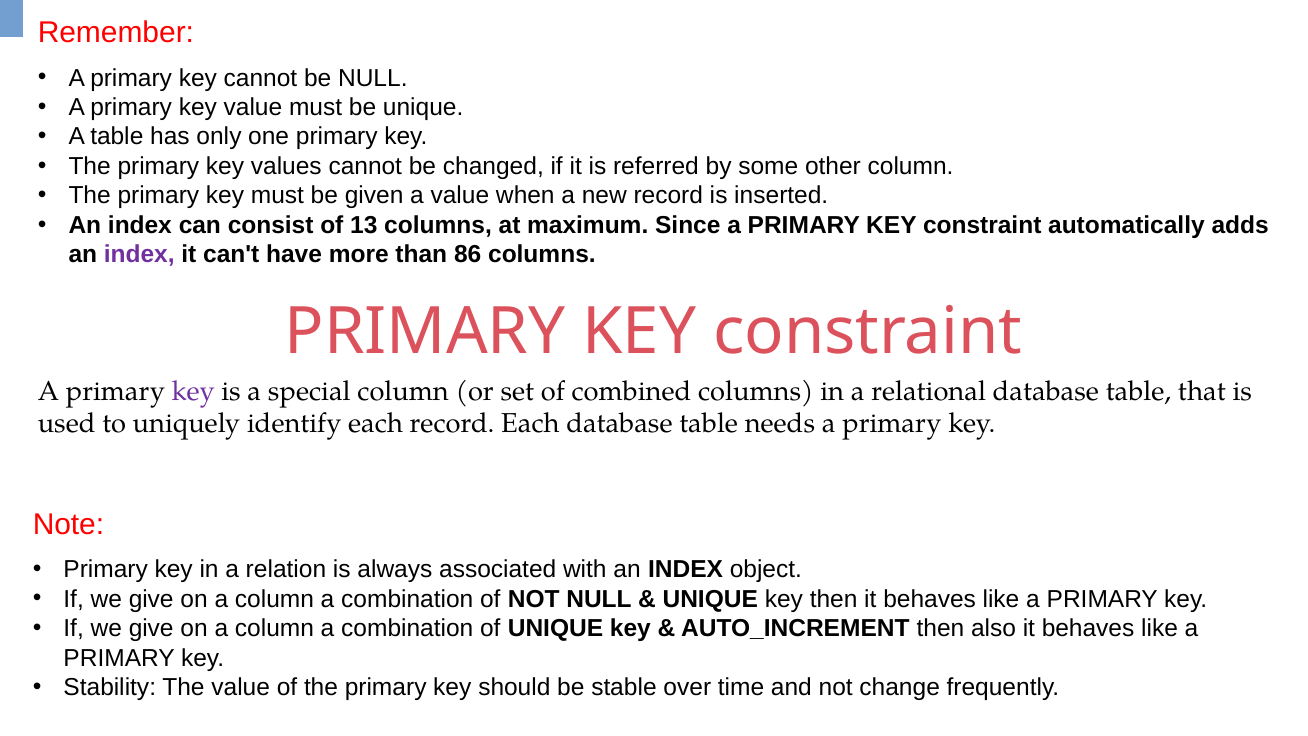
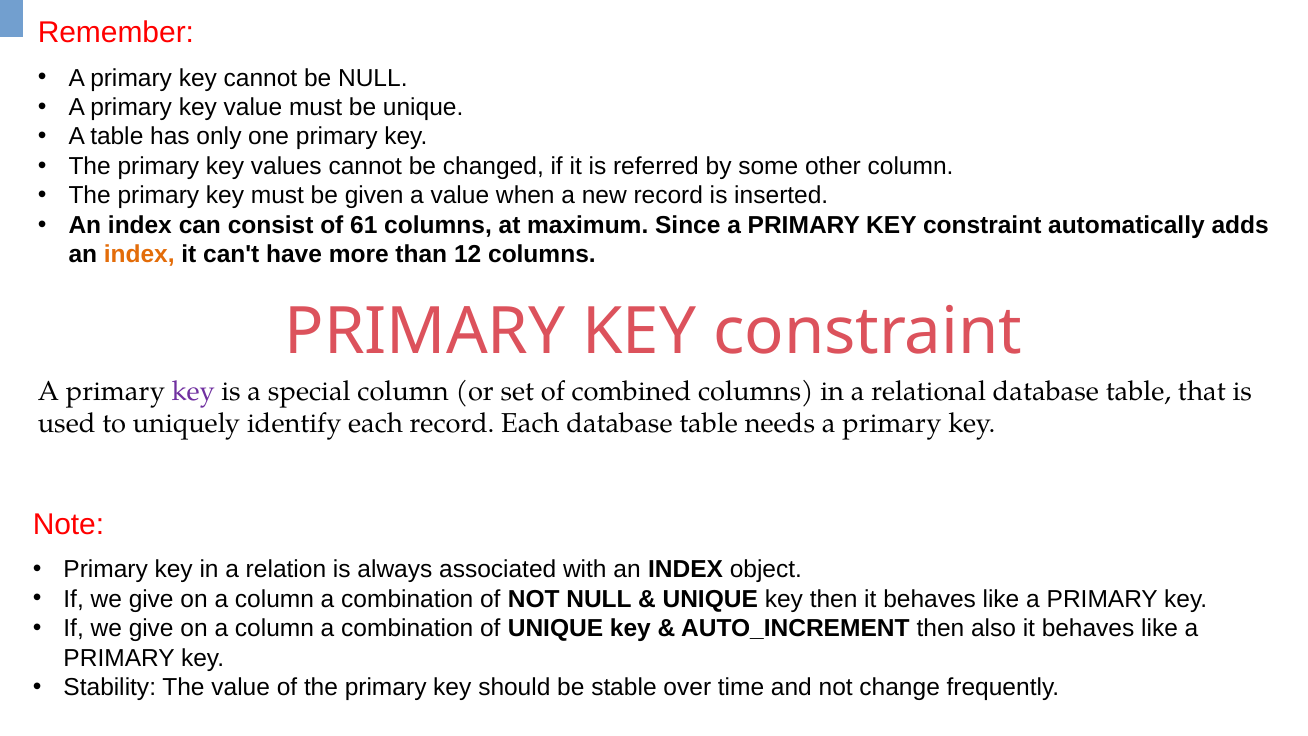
13: 13 -> 61 (364, 225)
index colour: purple -> orange (139, 255)
86: 86 -> 12 (468, 255)
